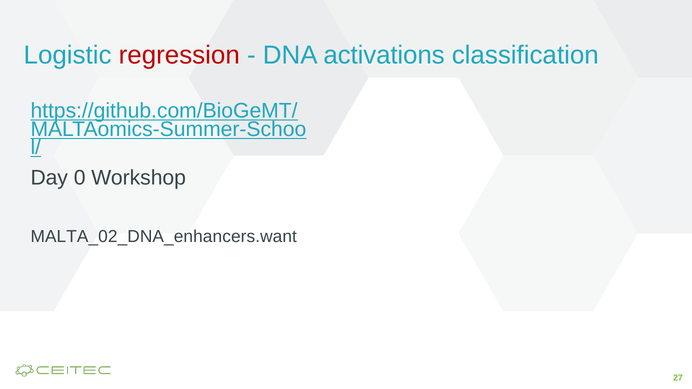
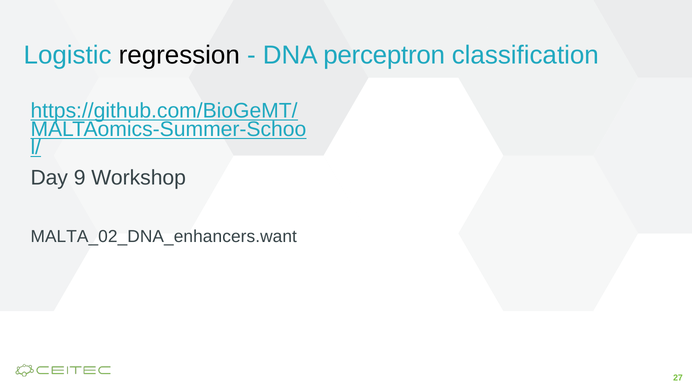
regression colour: red -> black (179, 55)
activations: activations -> perceptron (384, 55)
0: 0 -> 9 (80, 178)
